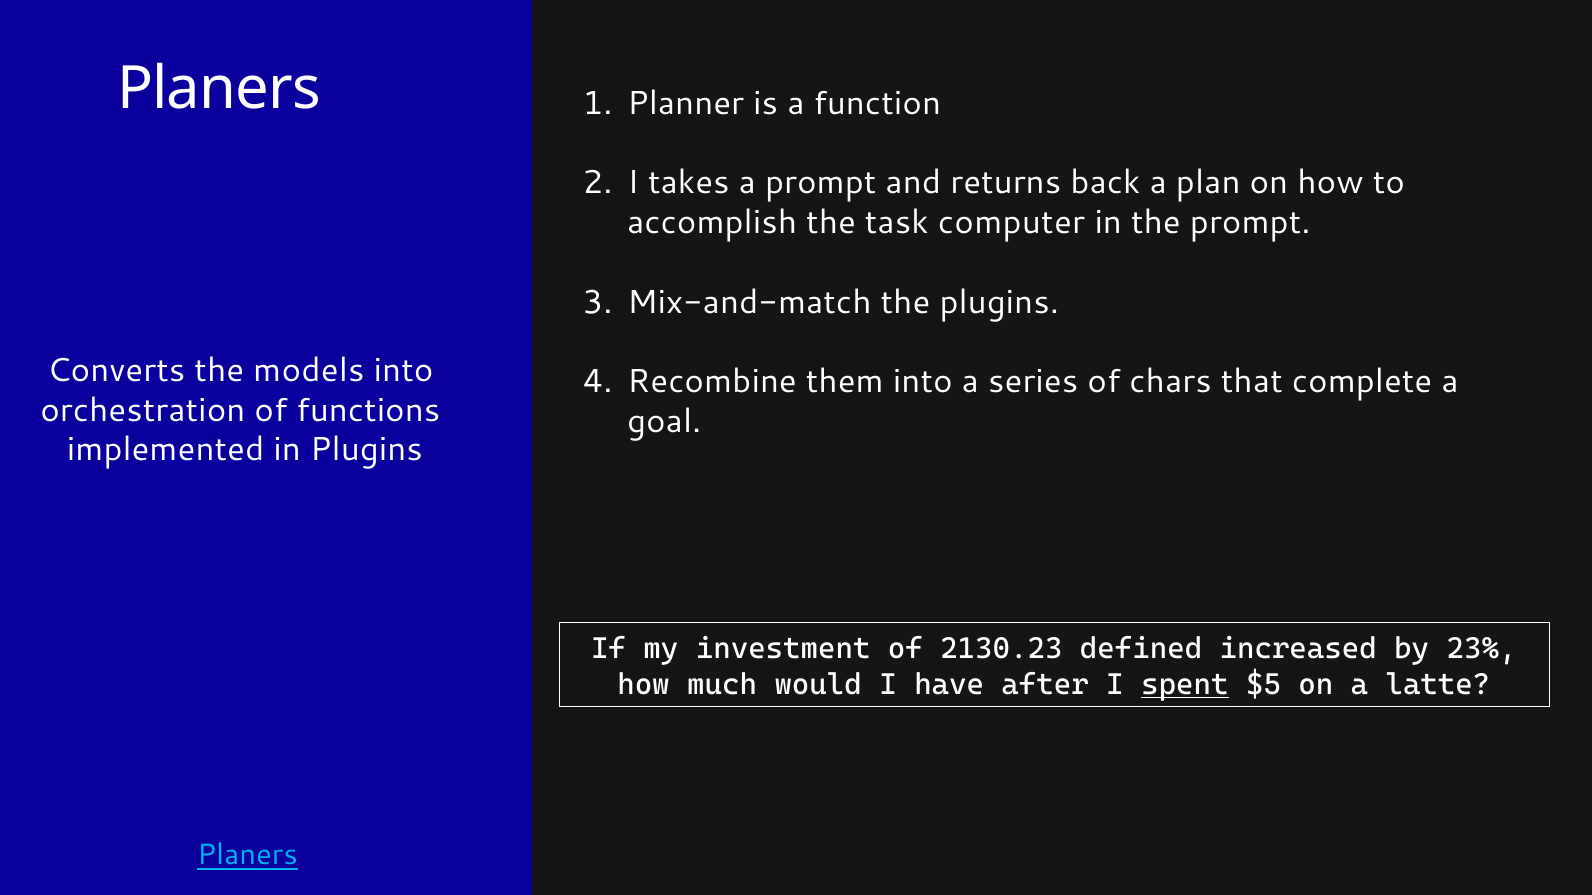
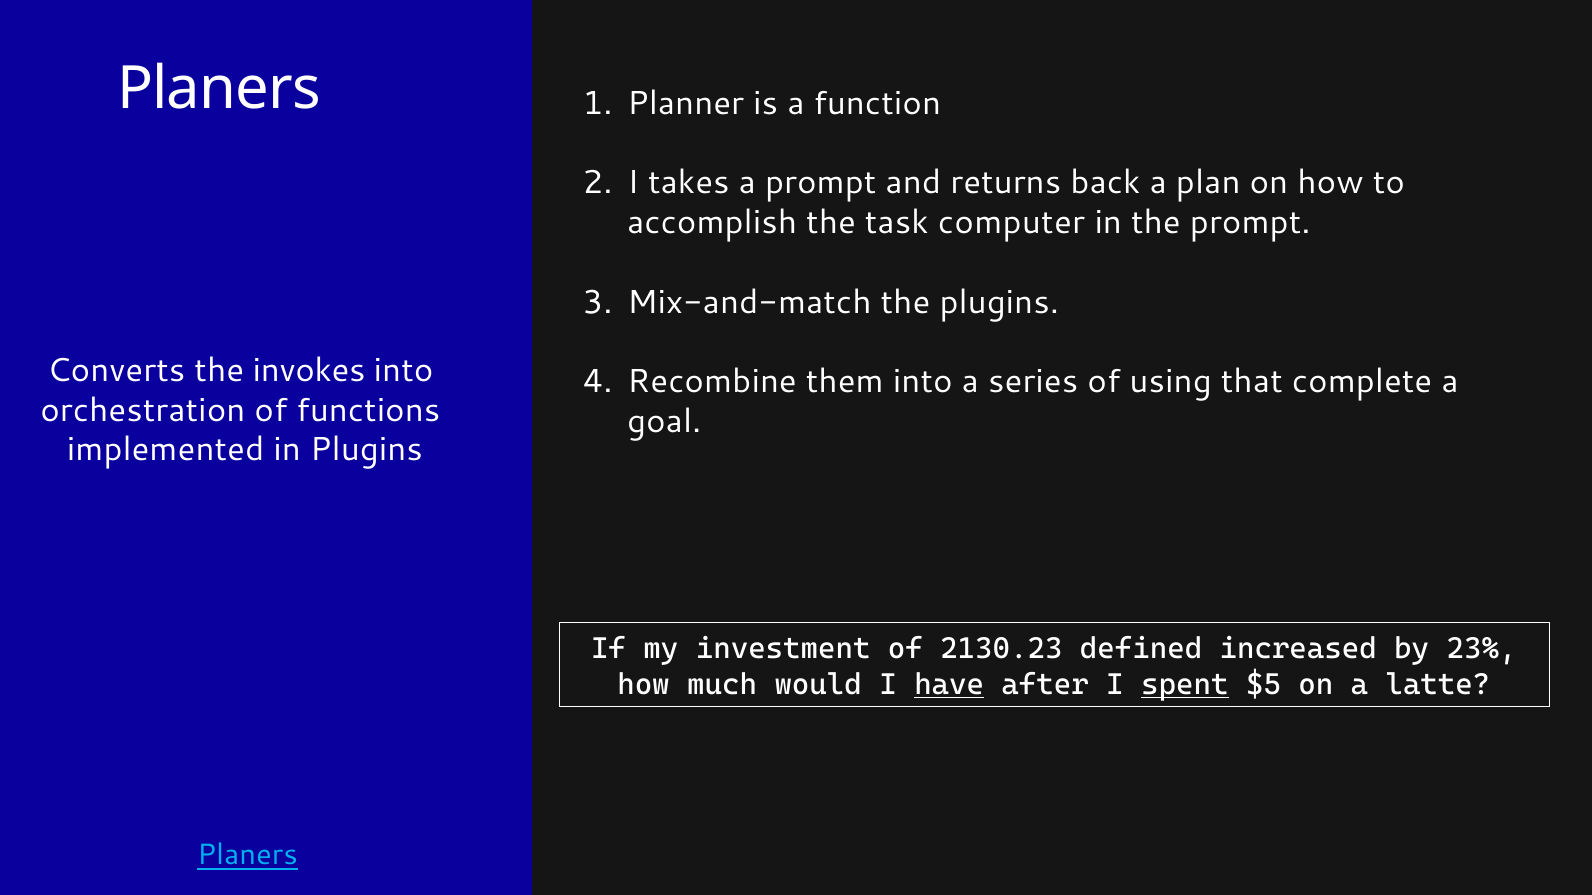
models: models -> invokes (309, 371)
chars: chars -> using (1171, 382)
have underline: none -> present (949, 685)
